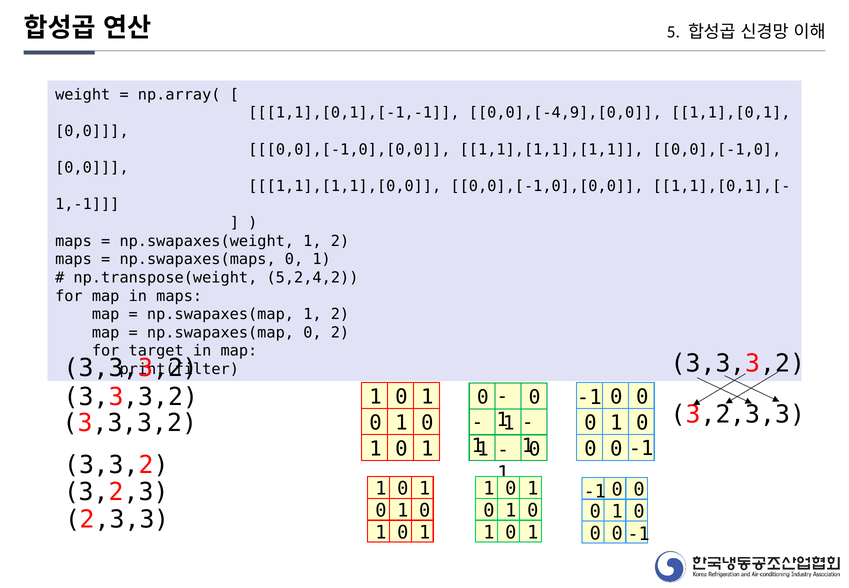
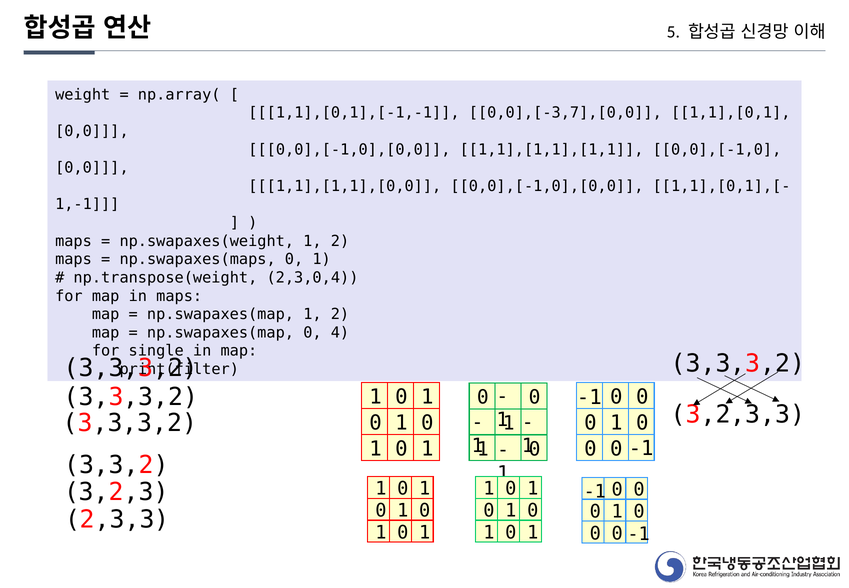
0,0],[-4,9],[0,0: 0,0],[-4,9],[0,0 -> 0,0],[-3,7],[0,0 (565, 113)
5,2,4,2: 5,2,4,2 -> 2,3,0,4 (312, 278)
0 2: 2 -> 4 (340, 332)
target: target -> single (156, 351)
